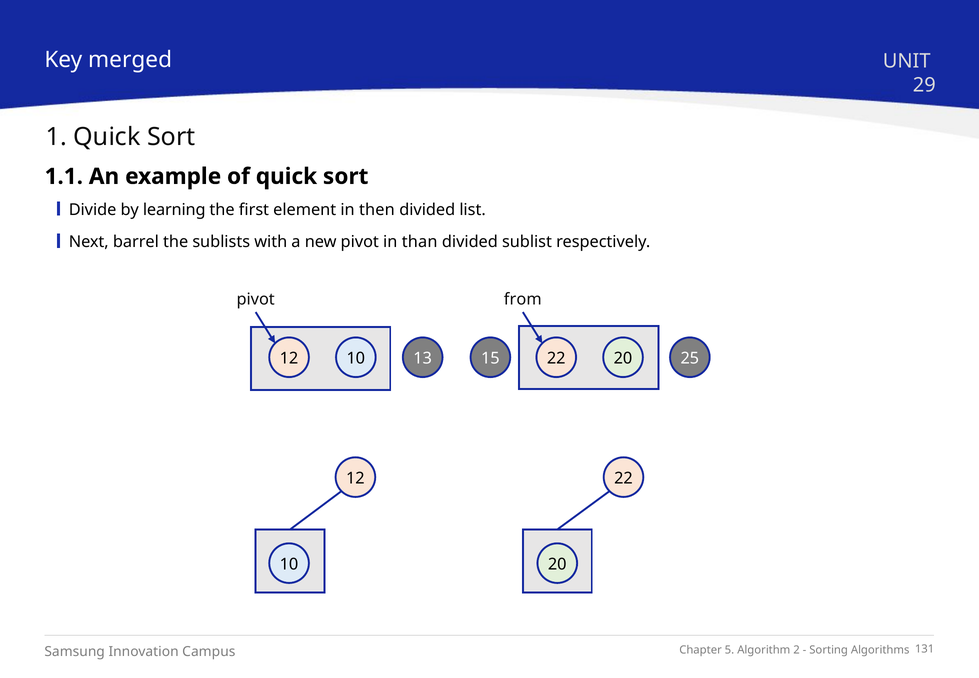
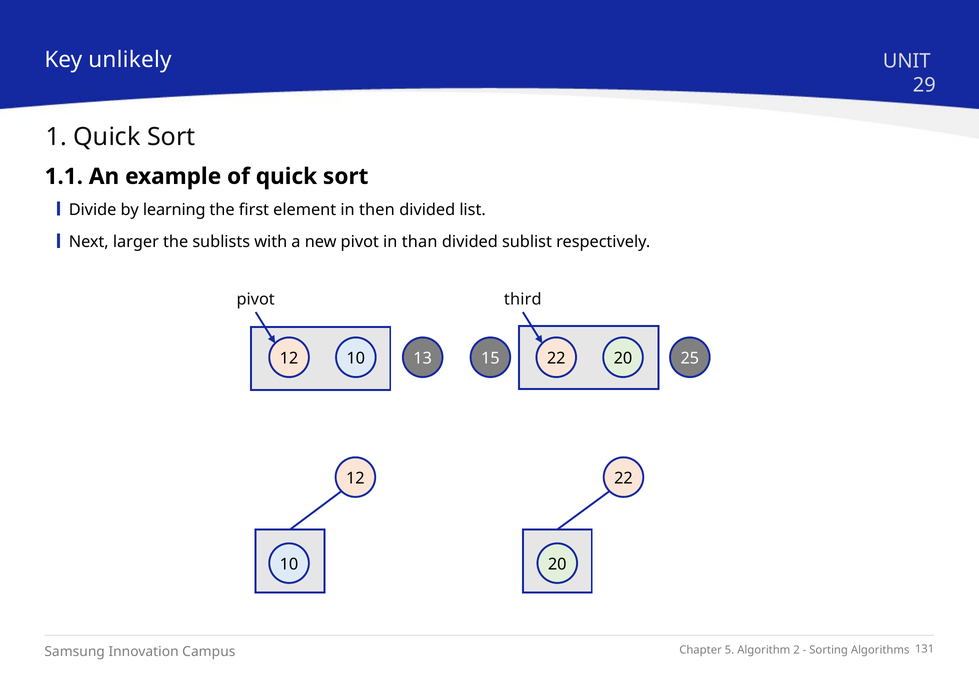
merged: merged -> unlikely (130, 60)
barrel: barrel -> larger (136, 242)
from: from -> third (523, 299)
